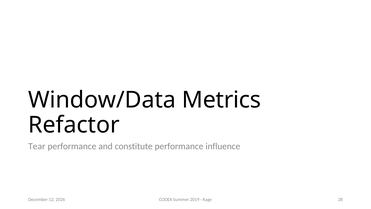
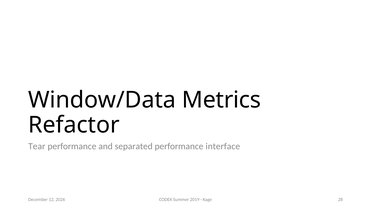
constitute: constitute -> separated (134, 146)
influence: influence -> interface (223, 146)
